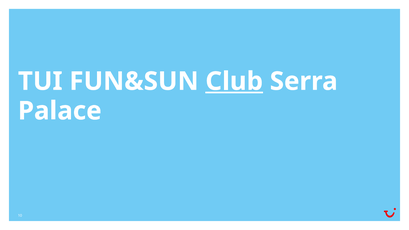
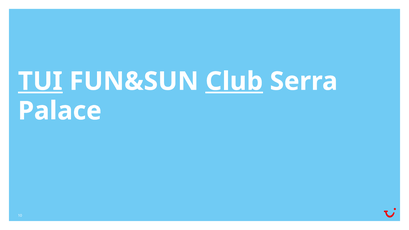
TUI underline: none -> present (40, 81)
